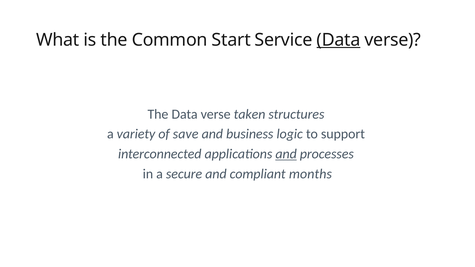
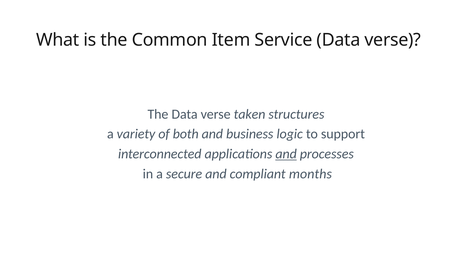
Start: Start -> Item (231, 40)
Data underline: present -> none (339, 40)
save: save -> both (186, 134)
